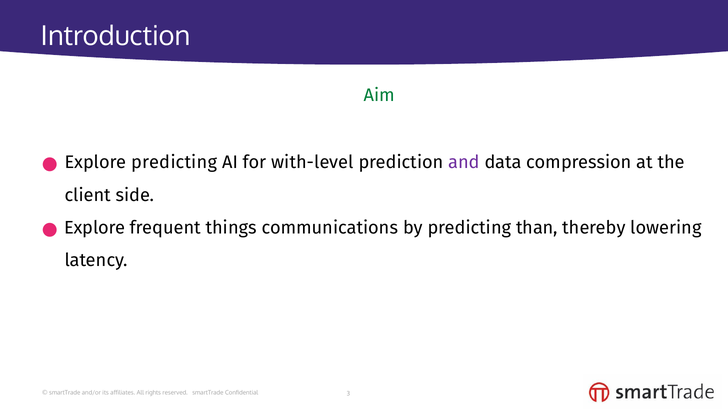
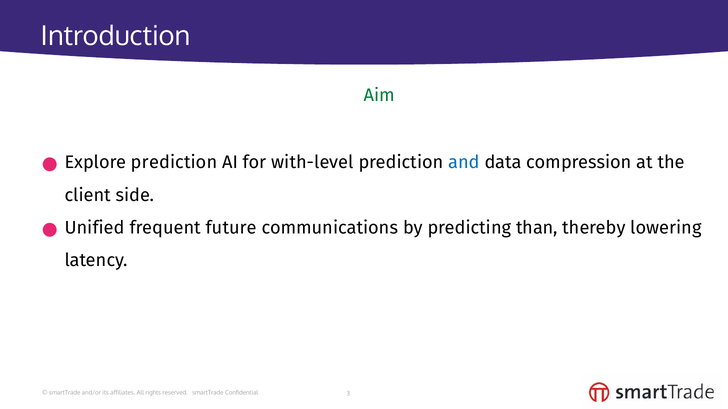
Explore predicting: predicting -> prediction (174, 163)
and colour: purple -> blue (464, 163)
Explore: Explore -> Unified (95, 228)
things: things -> future (231, 228)
